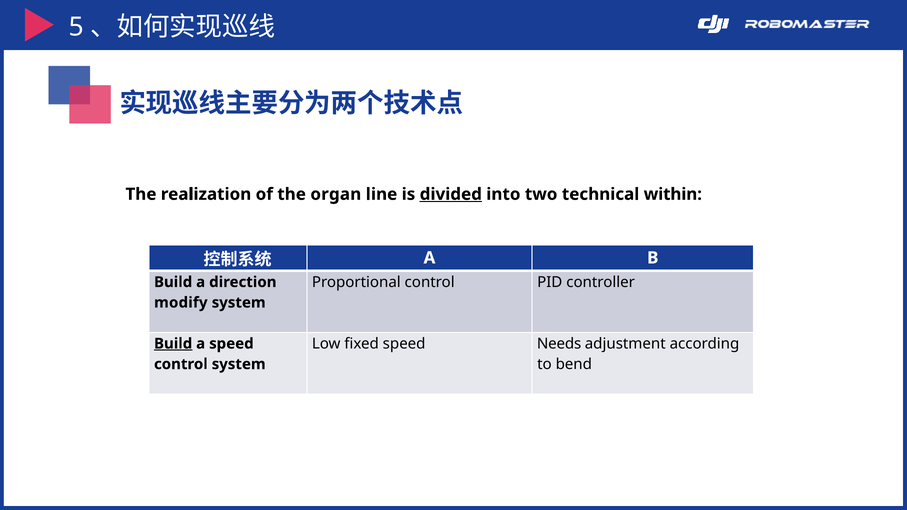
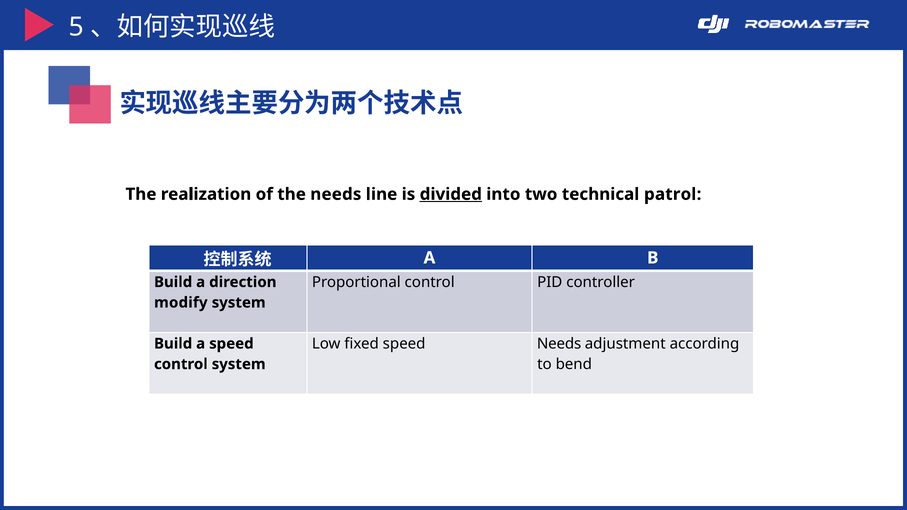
the organ: organ -> needs (336, 194)
within: within -> patrol (673, 194)
Build underline: present -> none (173, 344)
